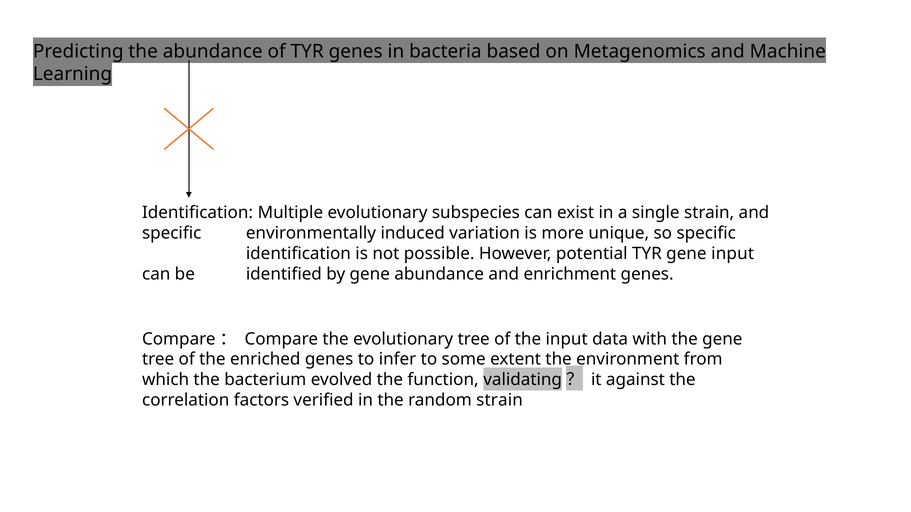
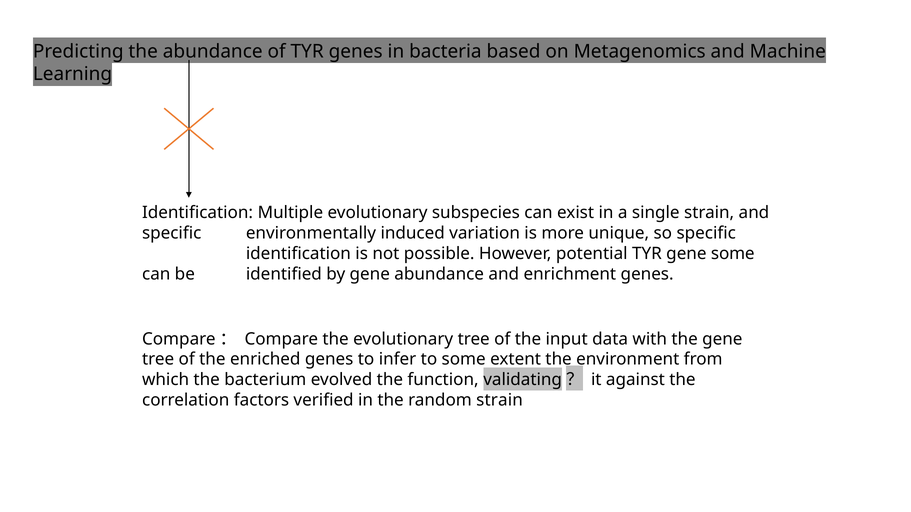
gene input: input -> some (733, 254)
